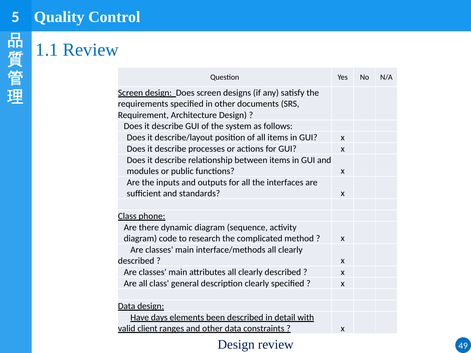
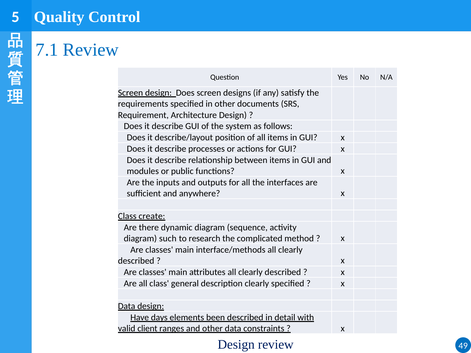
1.1: 1.1 -> 7.1 (47, 50)
standards: standards -> anywhere (200, 194)
phone: phone -> create (152, 216)
code: code -> such (168, 239)
